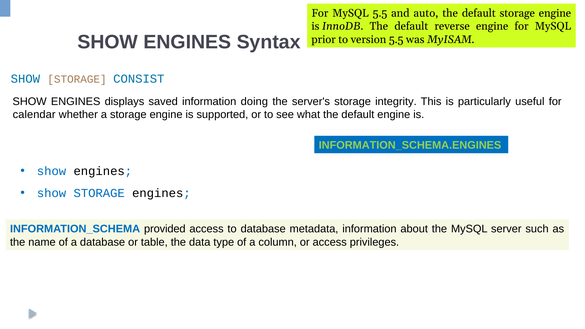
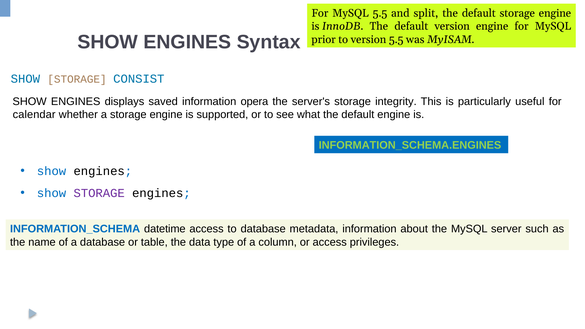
auto: auto -> split (426, 13)
default reverse: reverse -> version (452, 26)
doing: doing -> opera (254, 102)
STORAGE colour: blue -> purple (99, 193)
provided: provided -> datetime (165, 229)
